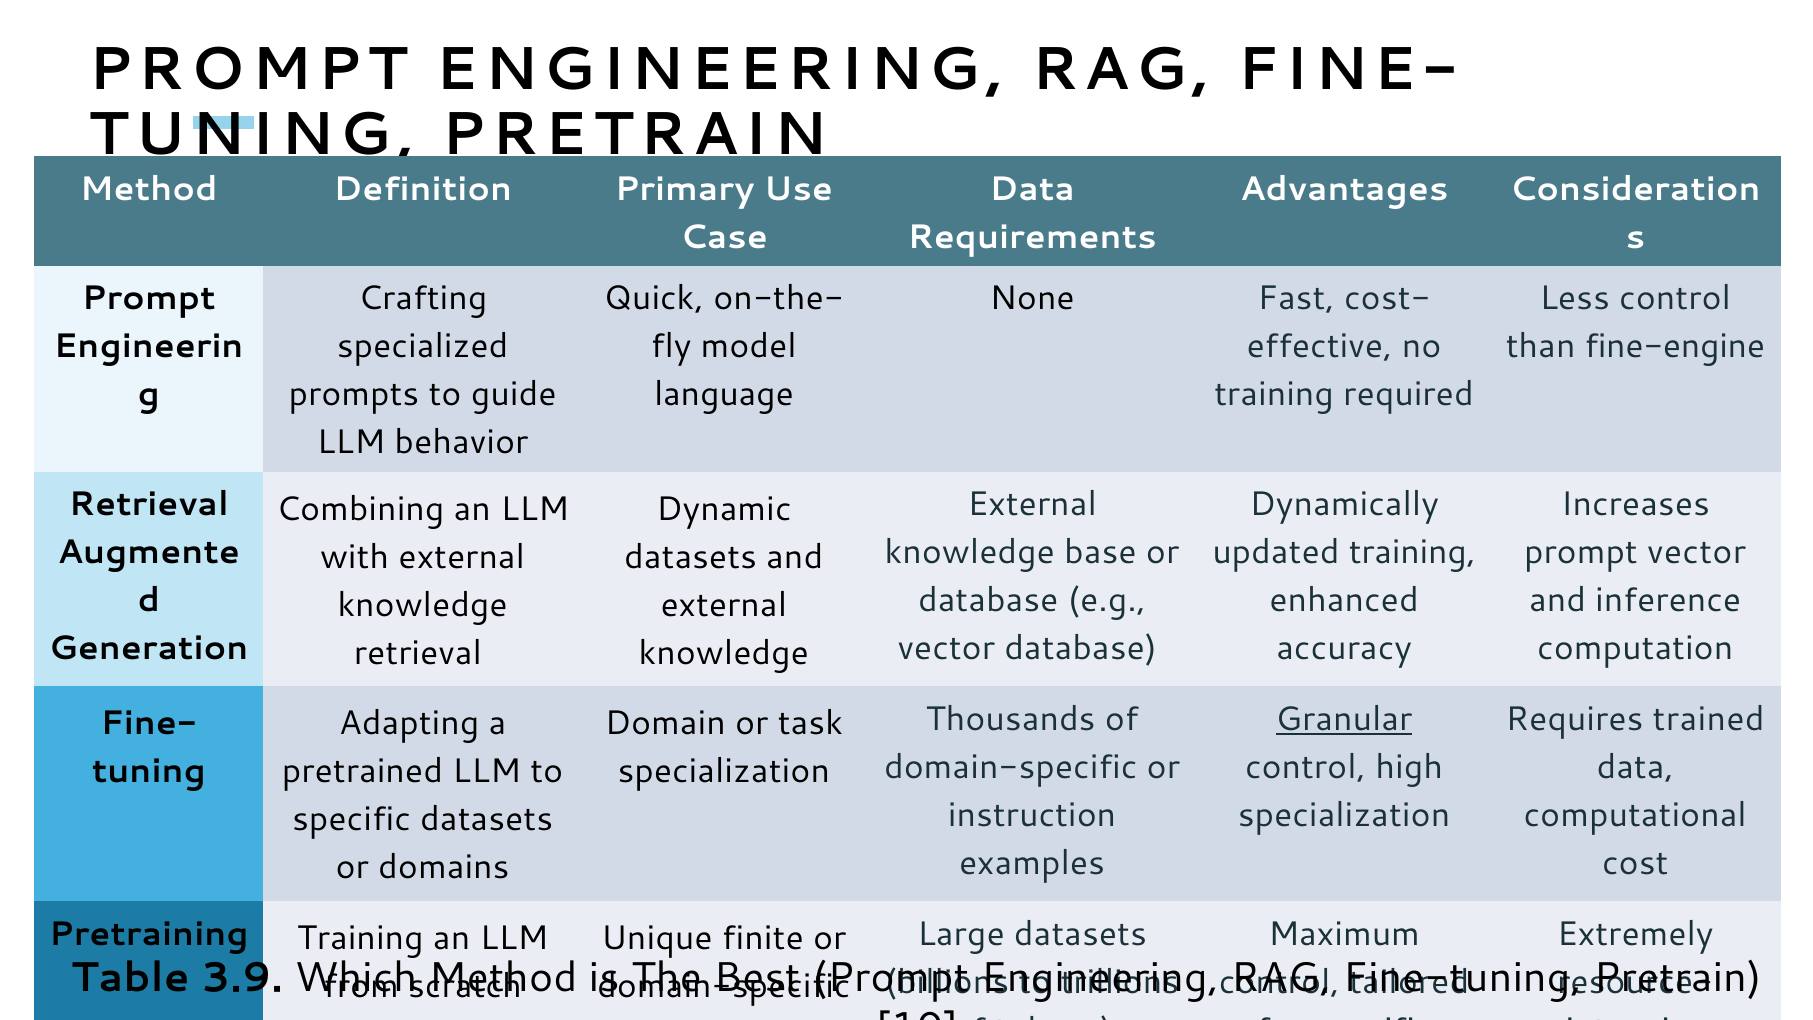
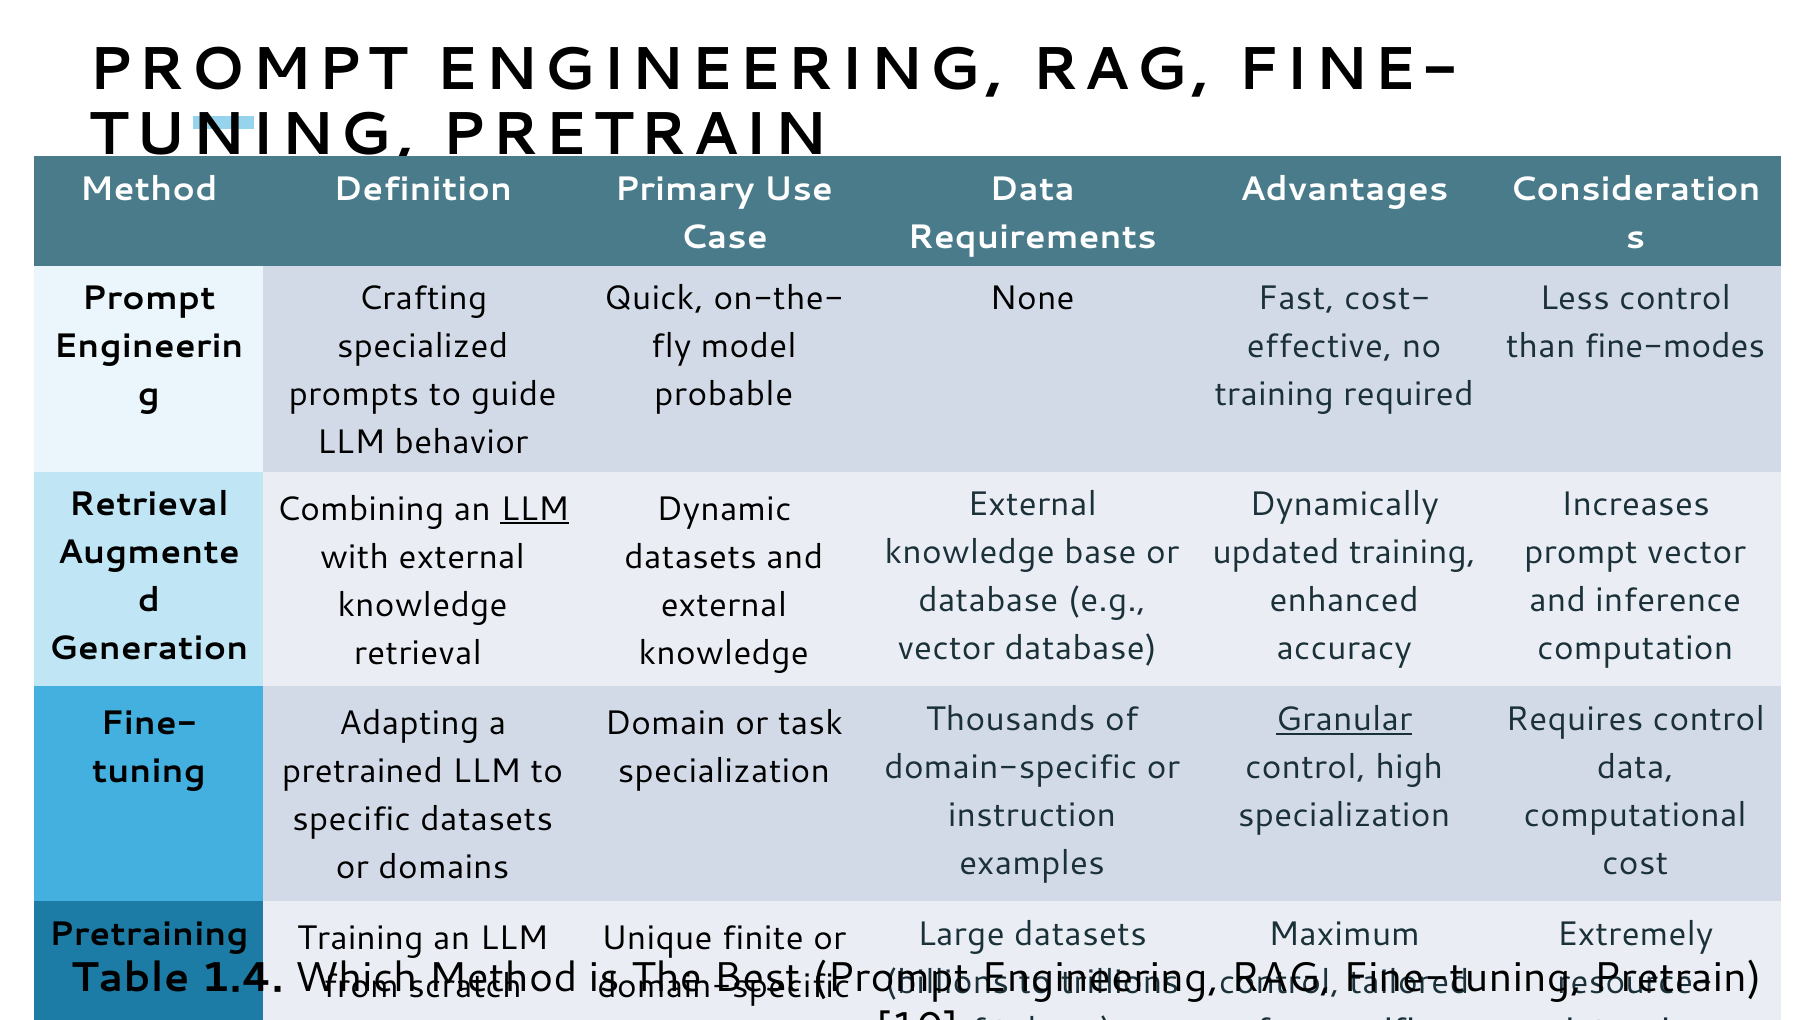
fine-engine: fine-engine -> fine-modes (1675, 346)
language: language -> probable (724, 395)
LLM underline: none -> present (535, 509)
Requires trained: trained -> control (1709, 719)
3.9: 3.9 -> 1.4 (242, 977)
